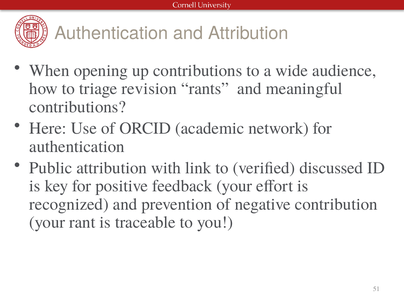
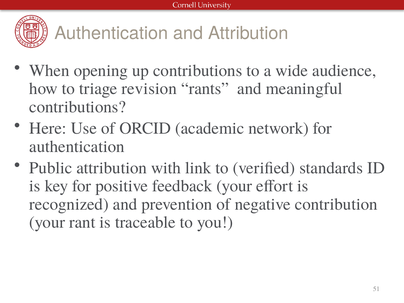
discussed: discussed -> standards (331, 168)
